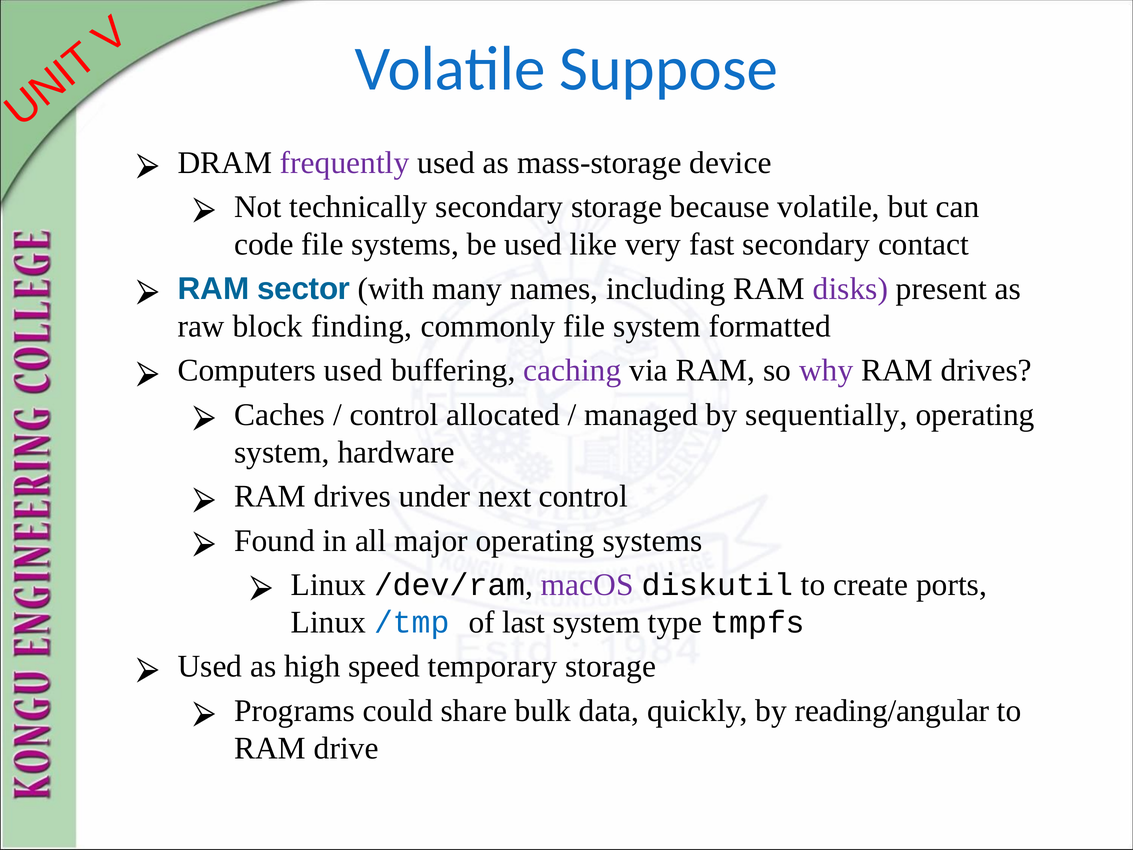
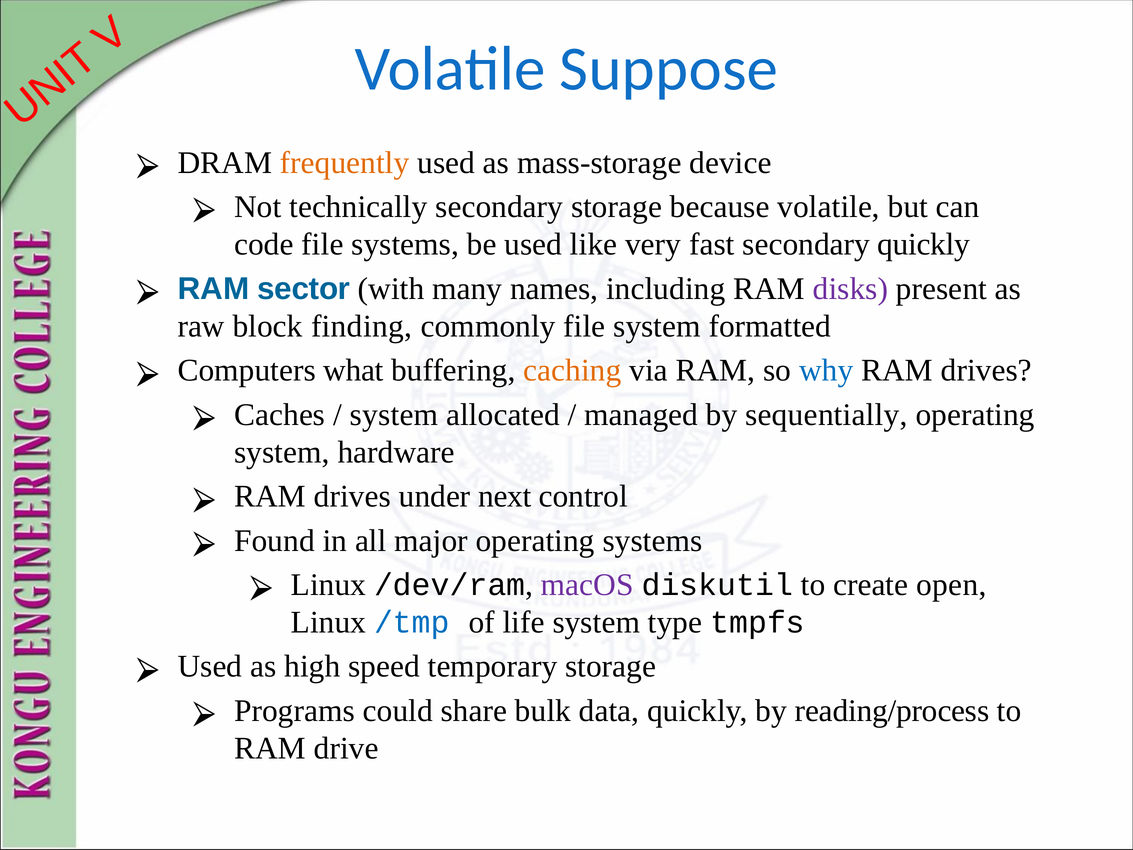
frequently colour: purple -> orange (345, 163)
secondary contact: contact -> quickly (924, 245)
Computers used: used -> what (354, 370)
caching colour: purple -> orange (572, 370)
why colour: purple -> blue (826, 370)
control: control -> system (394, 415)
ports: ports -> open (951, 585)
last: last -> life (524, 622)
reading/angular: reading/angular -> reading/process (892, 710)
